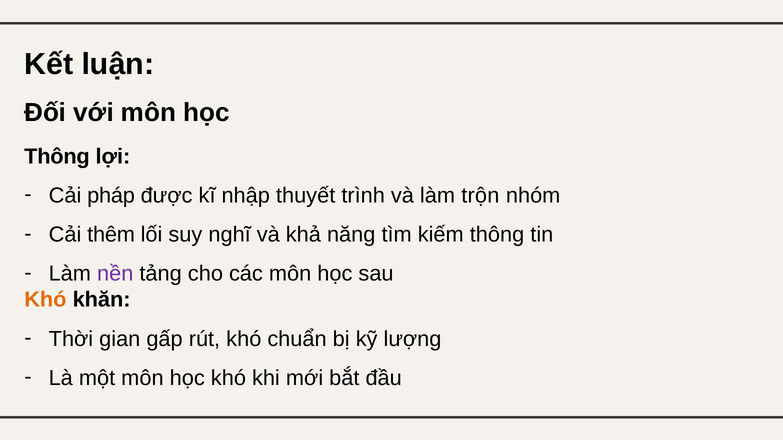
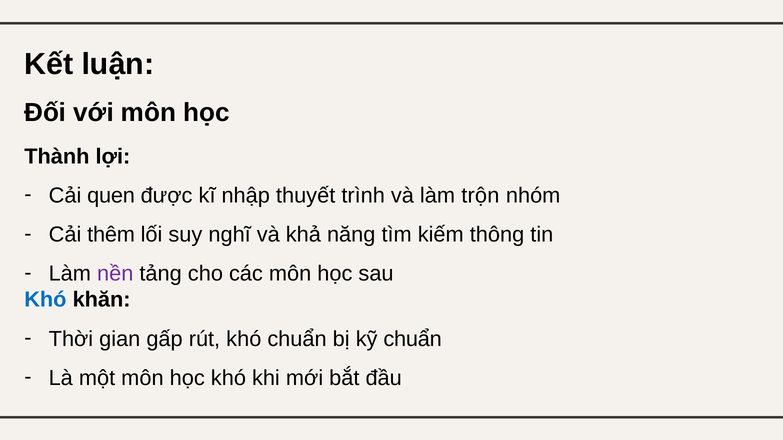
Thông: Thông -> Thành (57, 157)
pháp: pháp -> quen (111, 196)
Khó colour: orange -> blue (45, 300)
kỹ lượng: lượng -> chuẩn (413, 339)
